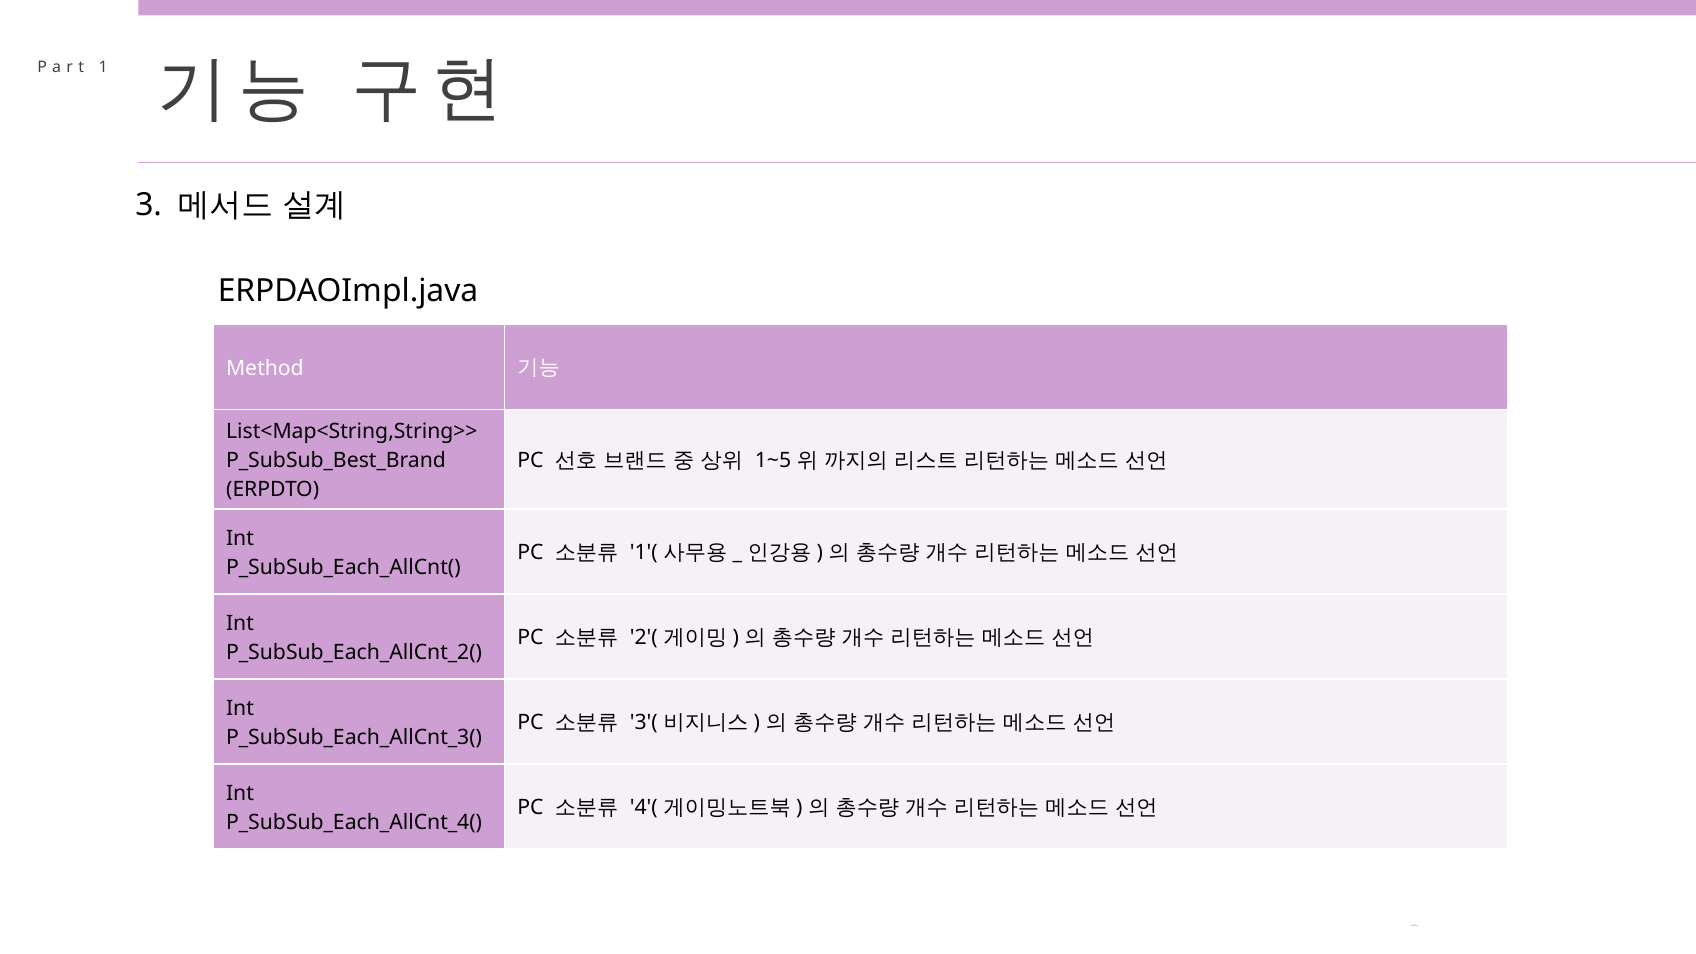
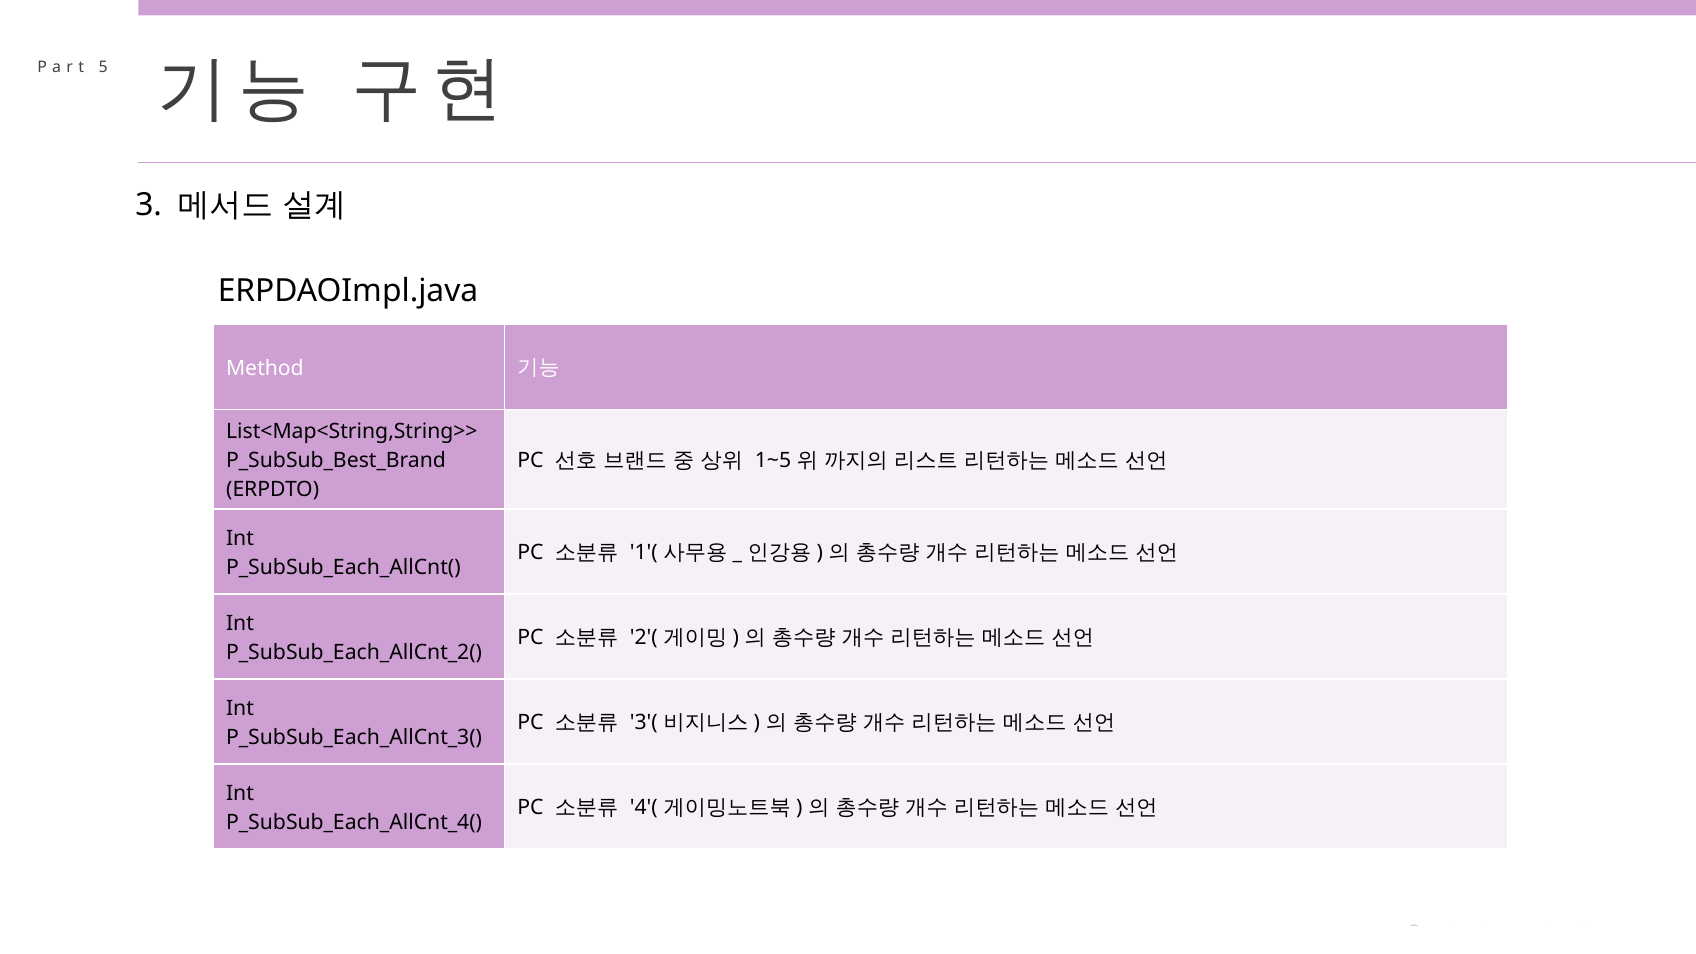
1: 1 -> 5 (103, 67)
